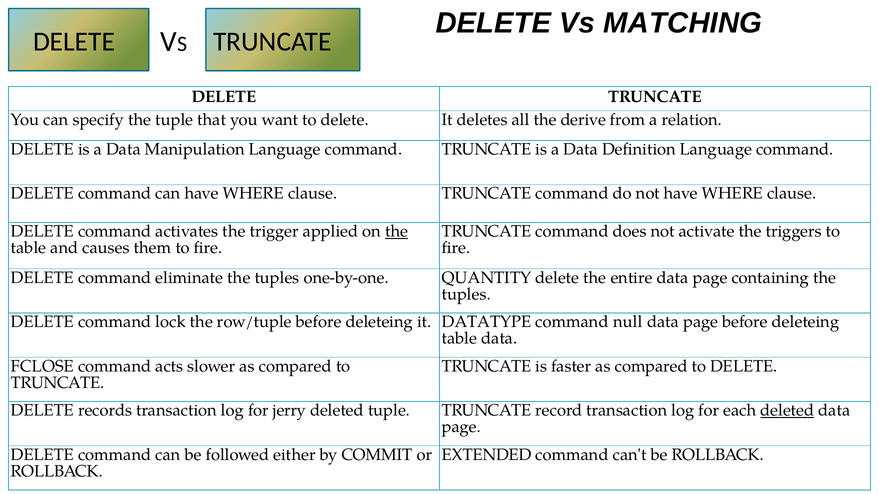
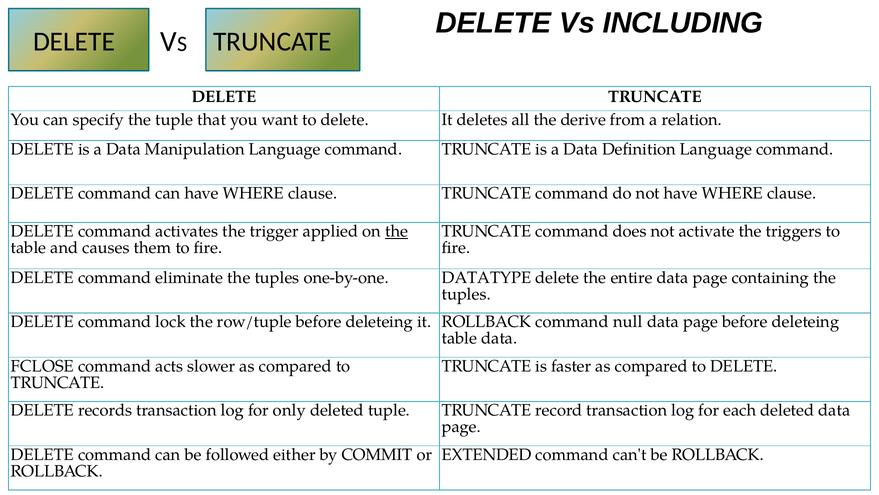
MATCHING: MATCHING -> INCLUDING (683, 23)
QUANTITY: QUANTITY -> DATATYPE (487, 277)
it DATATYPE: DATATYPE -> ROLLBACK (487, 322)
jerry: jerry -> only (289, 410)
deleted underline: present -> none (787, 410)
